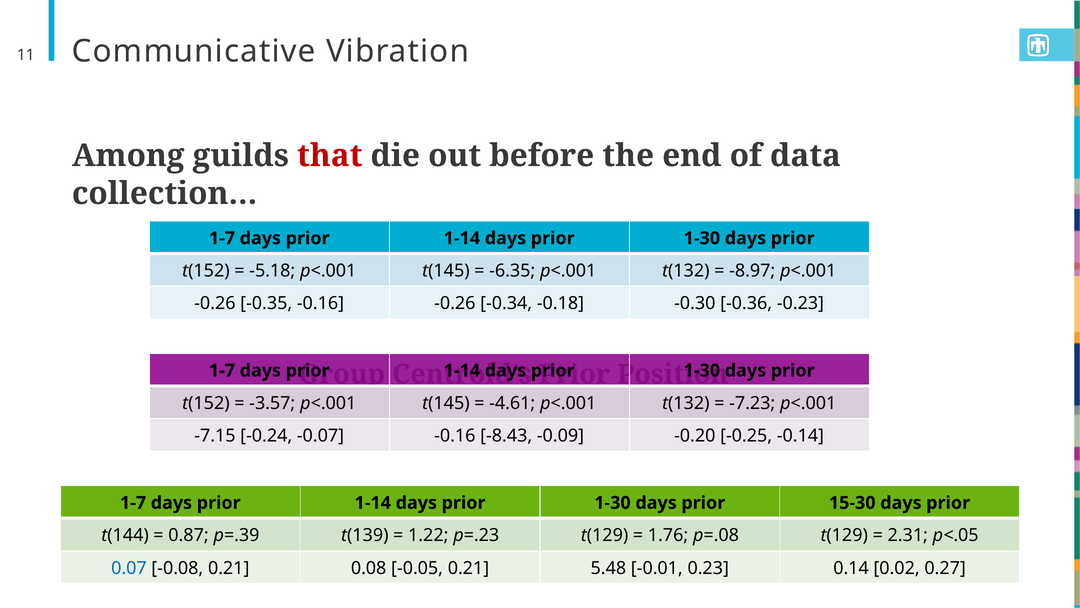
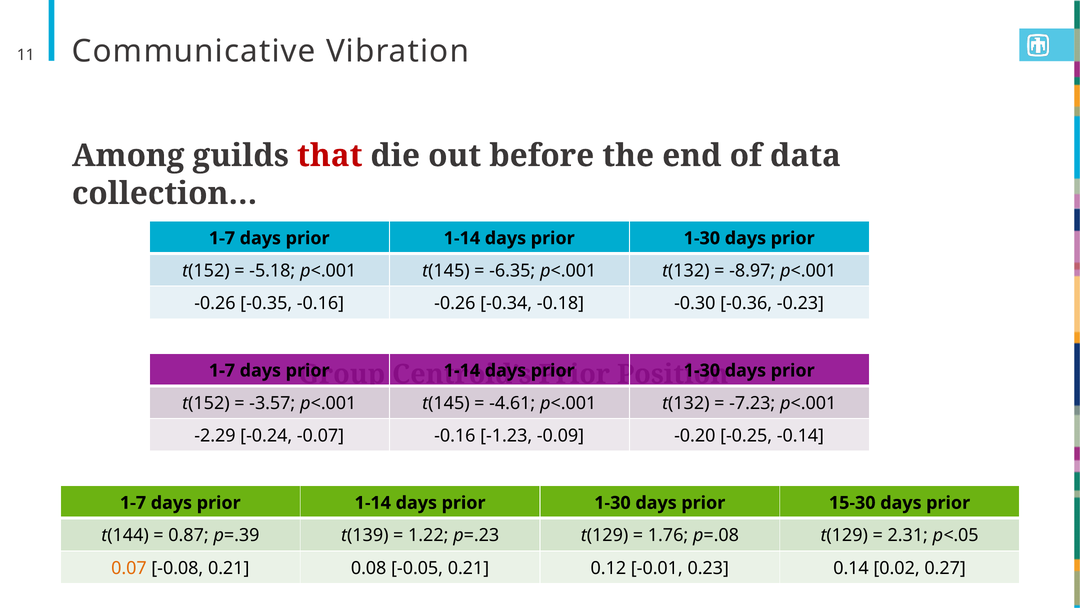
-7.15: -7.15 -> -2.29 (215, 435)
-8.43: -8.43 -> -1.23 (506, 435)
0.07 colour: blue -> orange (129, 568)
5.48: 5.48 -> 0.12 (608, 568)
